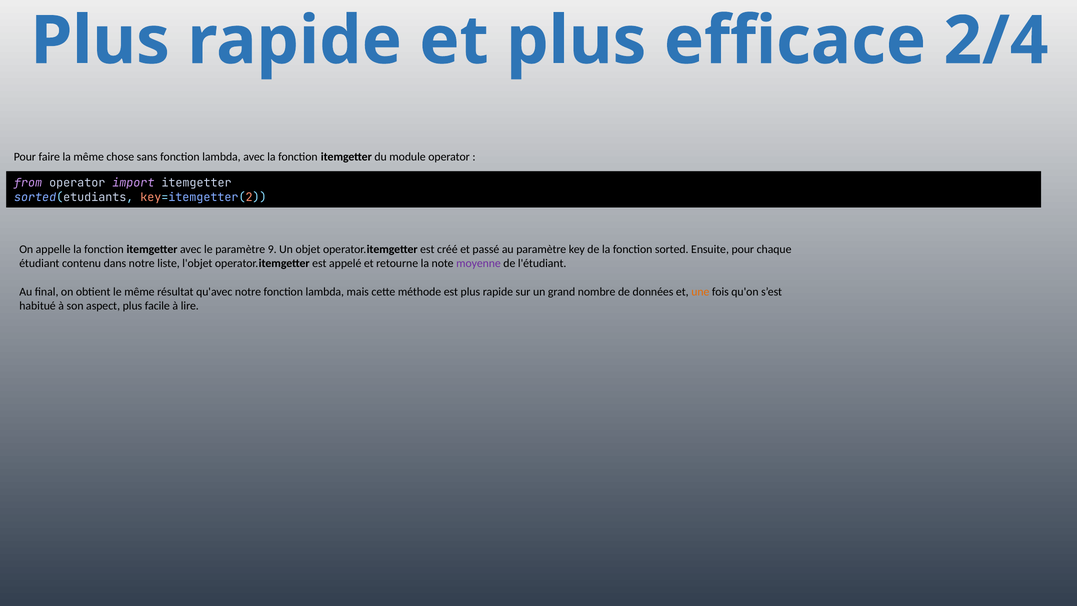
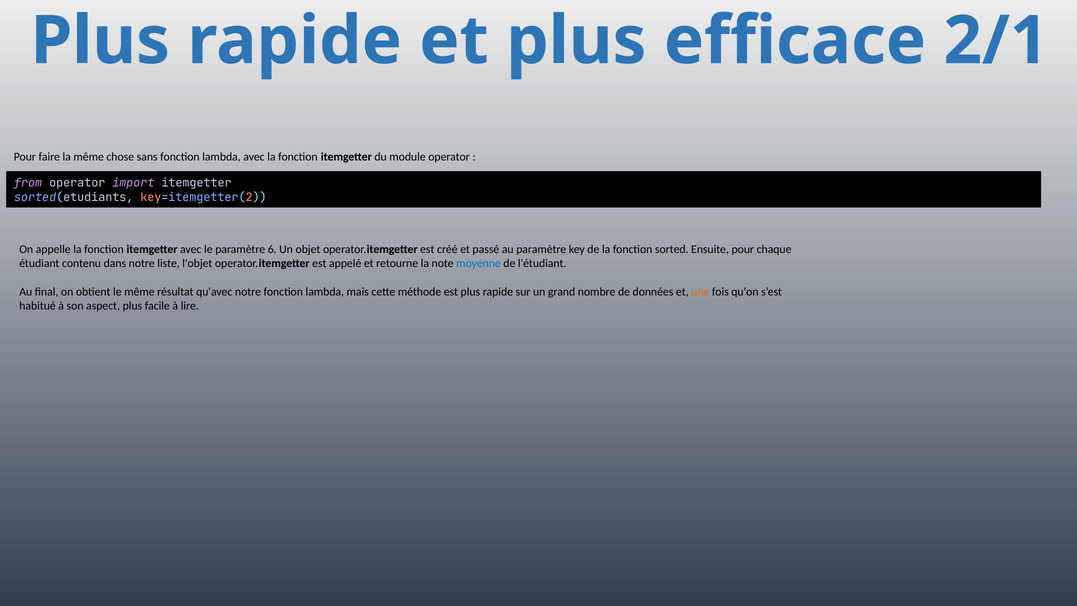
2/4: 2/4 -> 2/1 (996, 41)
9: 9 -> 6 (272, 249)
moyenne colour: purple -> blue (478, 263)
